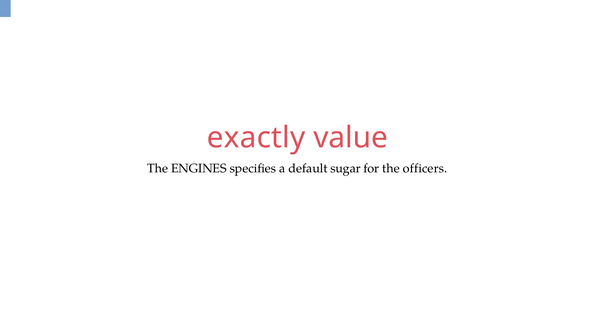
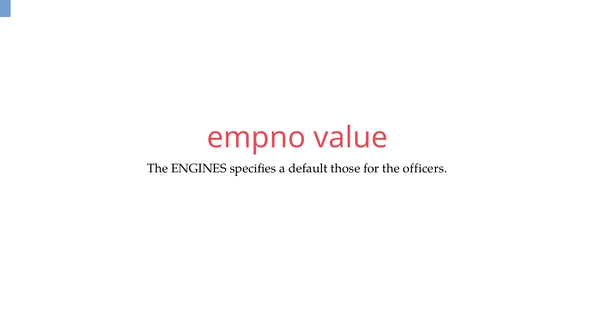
exactly: exactly -> empno (256, 137)
sugar: sugar -> those (345, 168)
